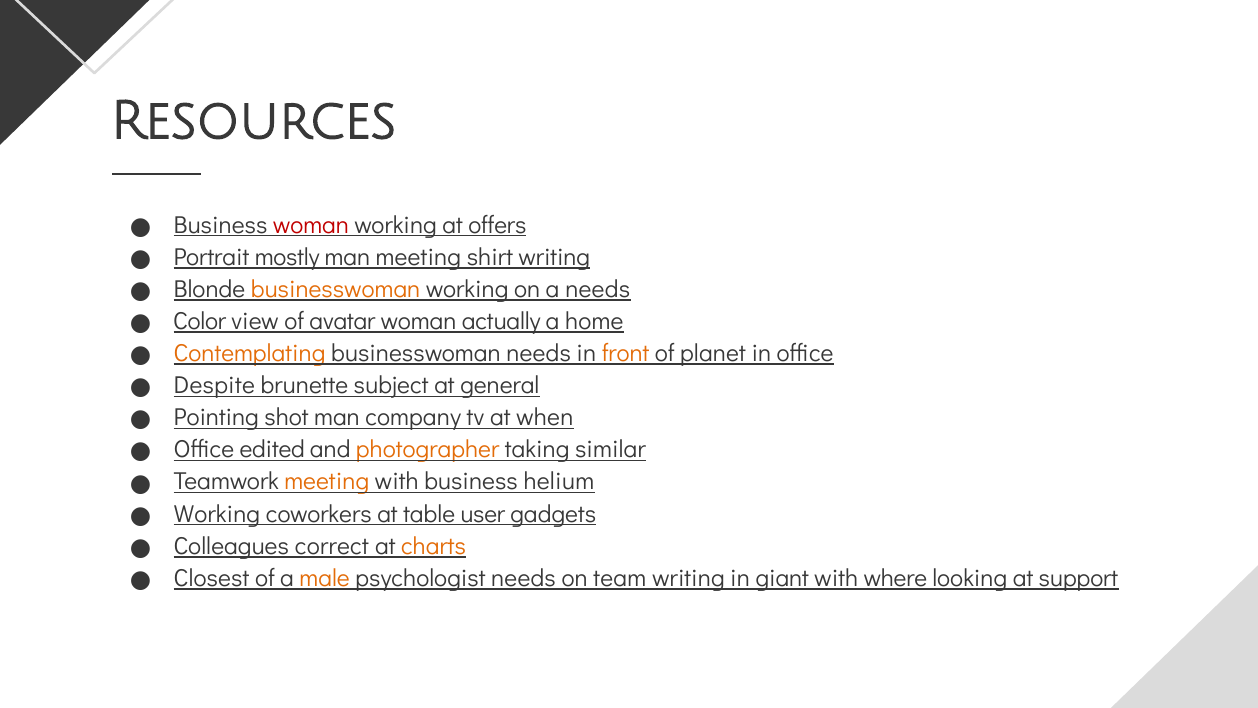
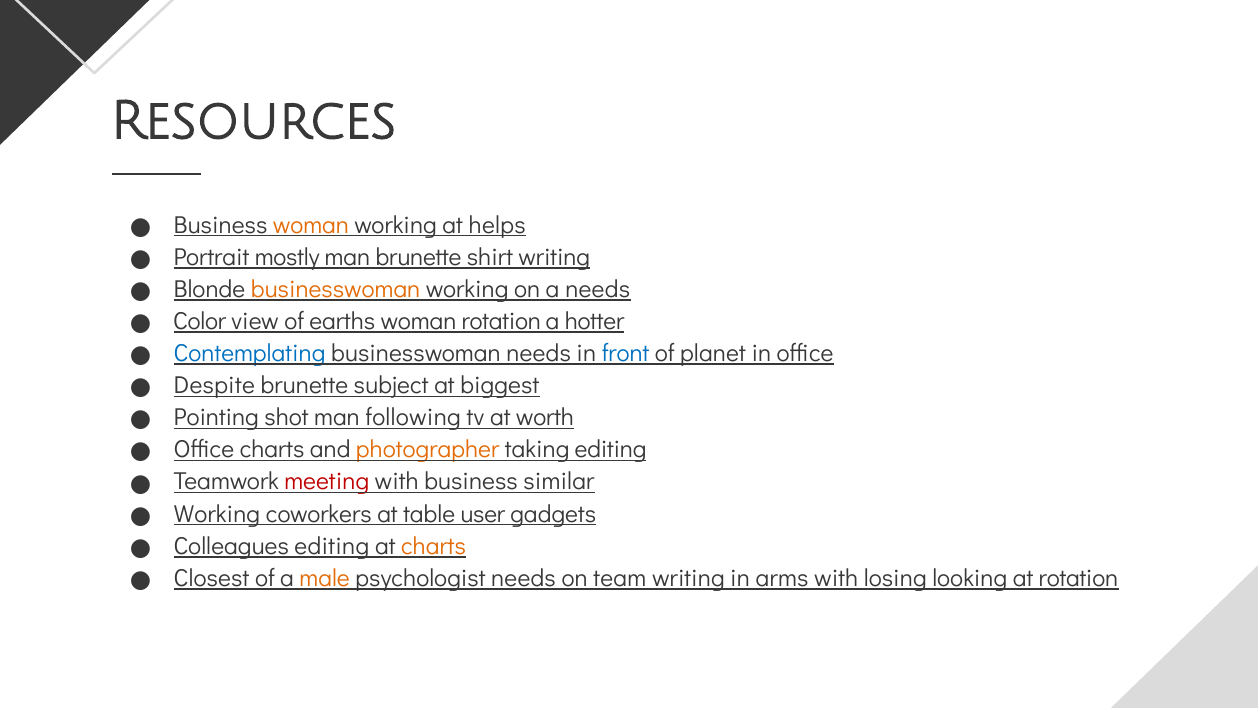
woman colour: red -> orange (311, 225)
offers: offers -> helps (497, 225)
man meeting: meeting -> brunette (419, 257)
avatar: avatar -> earths (342, 321)
woman actually: actually -> rotation (501, 321)
home: home -> hotter (595, 321)
Contemplating colour: orange -> blue (250, 353)
front colour: orange -> blue (626, 353)
general: general -> biggest (500, 385)
company: company -> following (413, 417)
when: when -> worth (545, 417)
Office edited: edited -> charts (272, 450)
taking similar: similar -> editing (611, 450)
meeting colour: orange -> red (327, 482)
helium: helium -> similar (559, 482)
Colleagues correct: correct -> editing (332, 546)
giant: giant -> arms (782, 578)
where: where -> losing (895, 578)
at support: support -> rotation (1078, 578)
